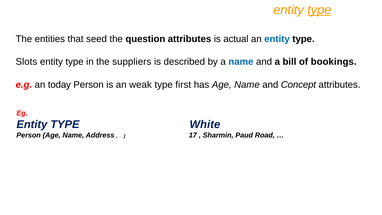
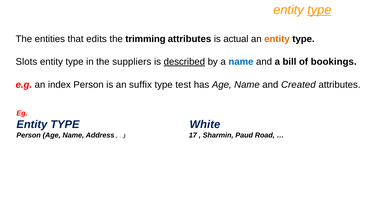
seed: seed -> edits (96, 39)
question: question -> trimming (145, 39)
entity colour: blue -> orange (277, 39)
described underline: none -> present (184, 62)
today: today -> index (59, 85)
weak: weak -> suffix (140, 85)
first: first -> test (183, 85)
Concept: Concept -> Created (298, 85)
